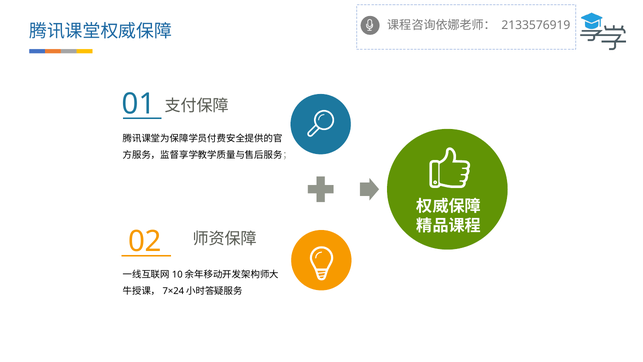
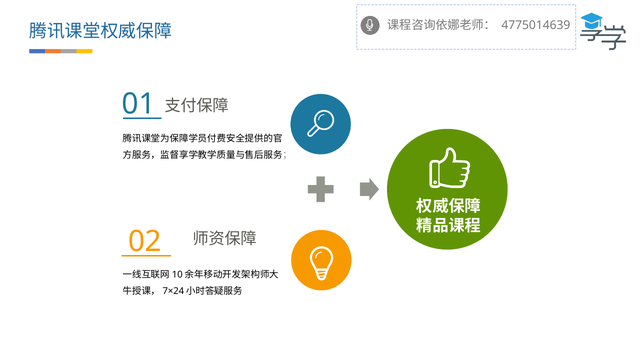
2133576919: 2133576919 -> 4775014639 (536, 25)
